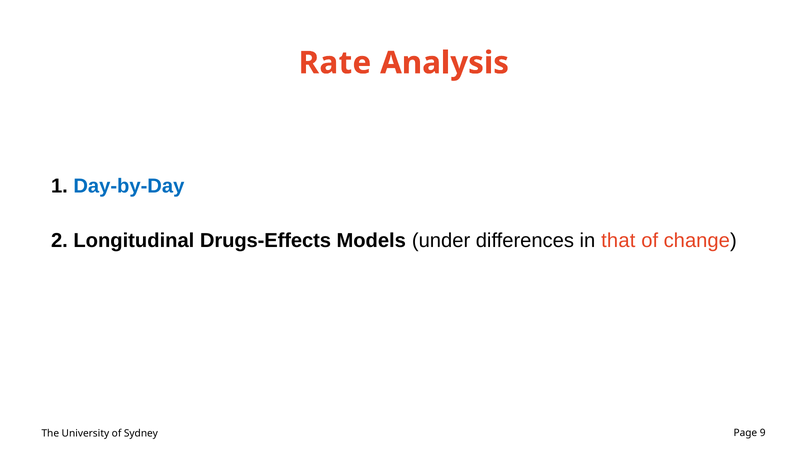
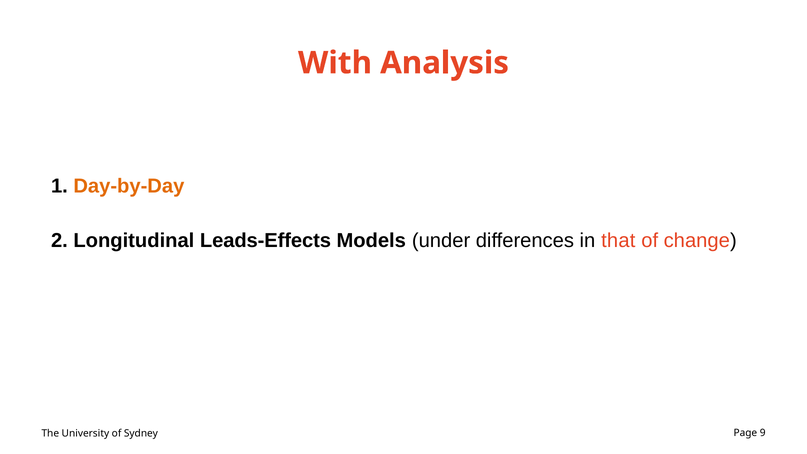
Rate: Rate -> With (335, 63)
Day-by-Day colour: blue -> orange (129, 186)
Drugs-Effects: Drugs-Effects -> Leads-Effects (266, 241)
